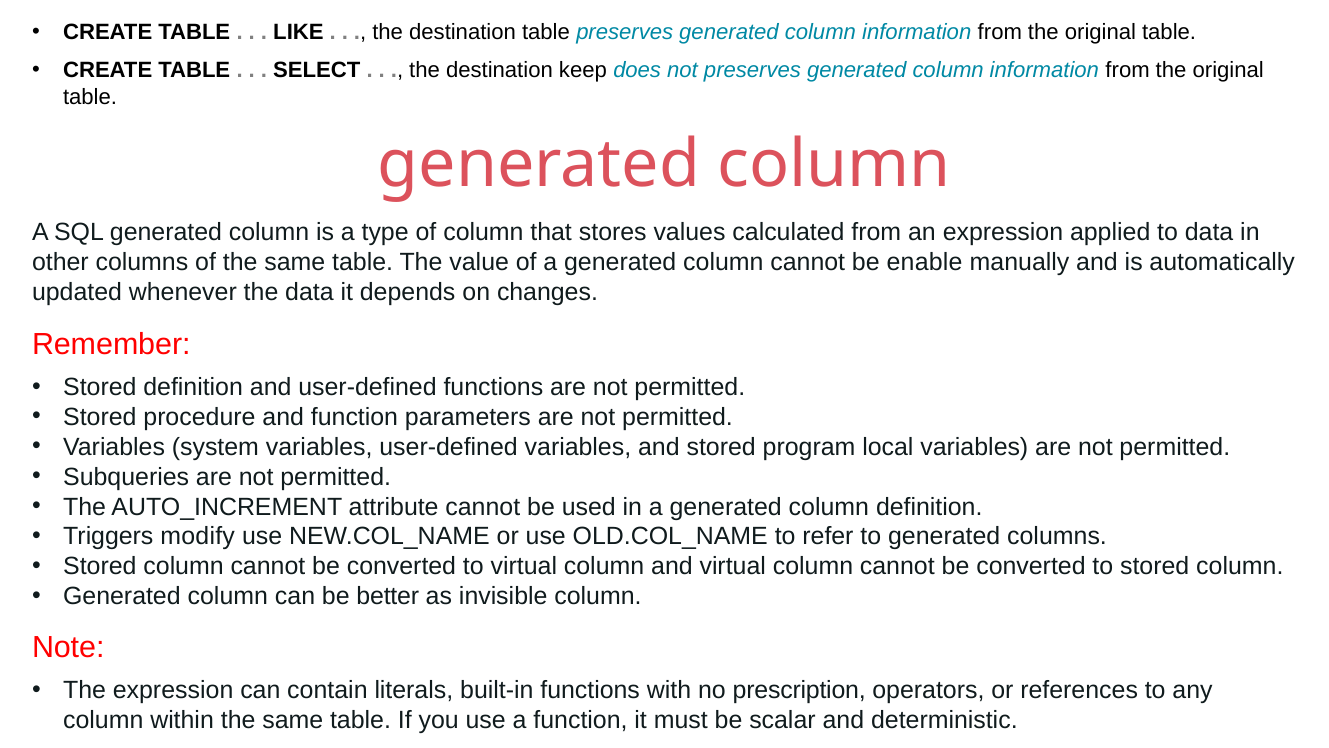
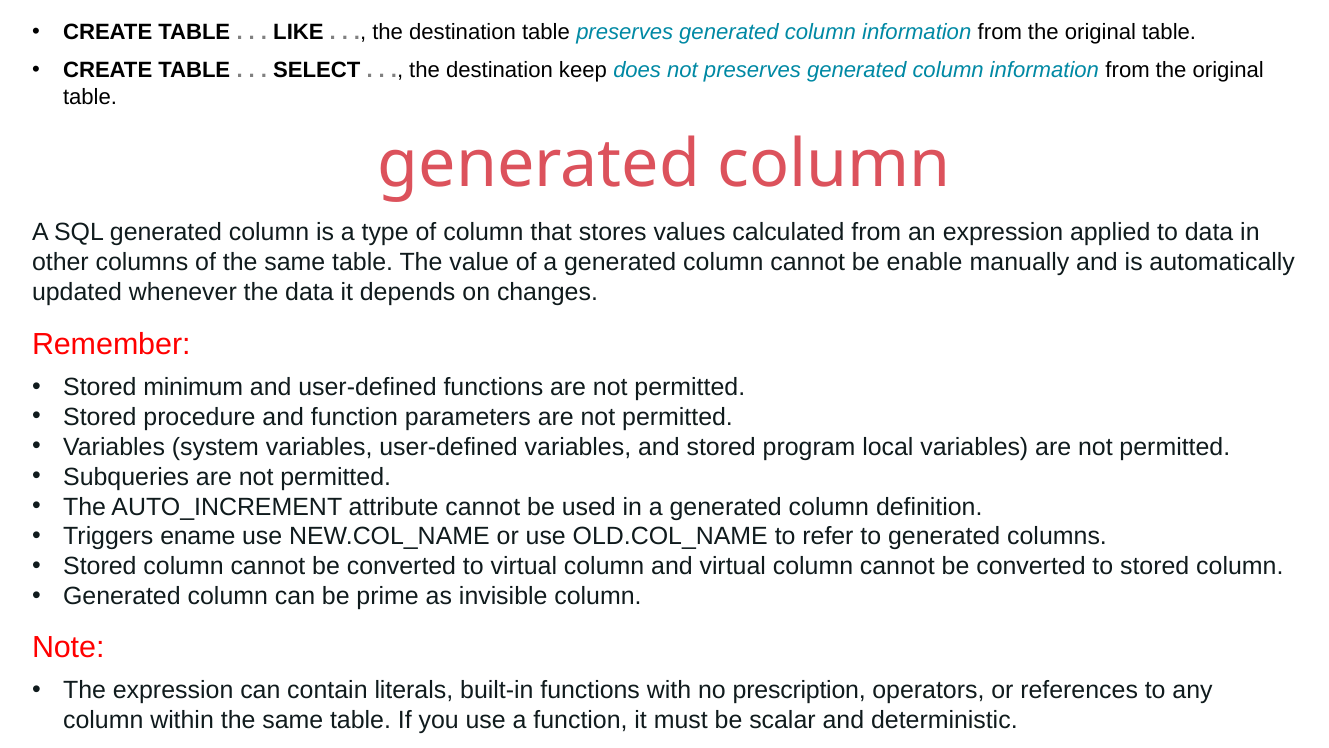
Stored definition: definition -> minimum (193, 387)
modify: modify -> ename (198, 536)
better: better -> prime (388, 596)
